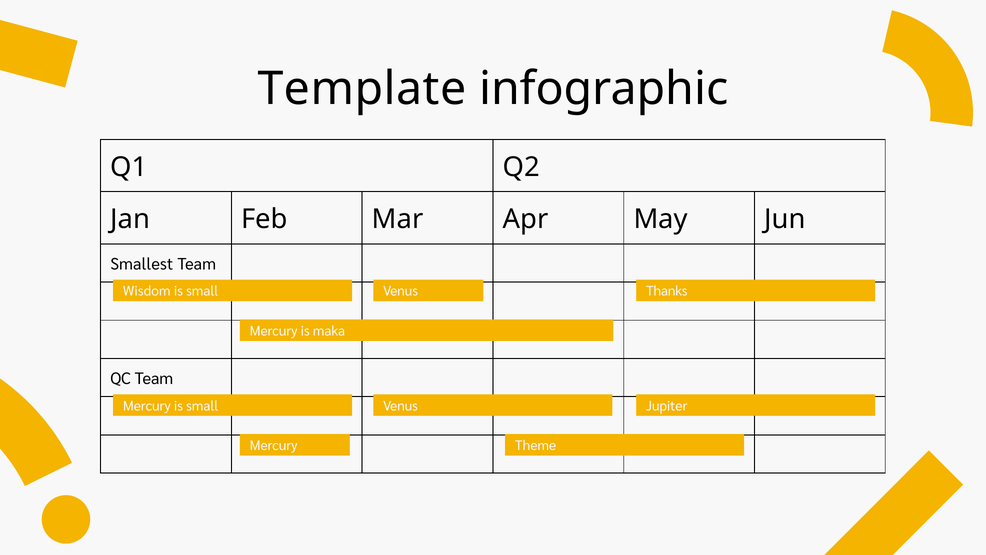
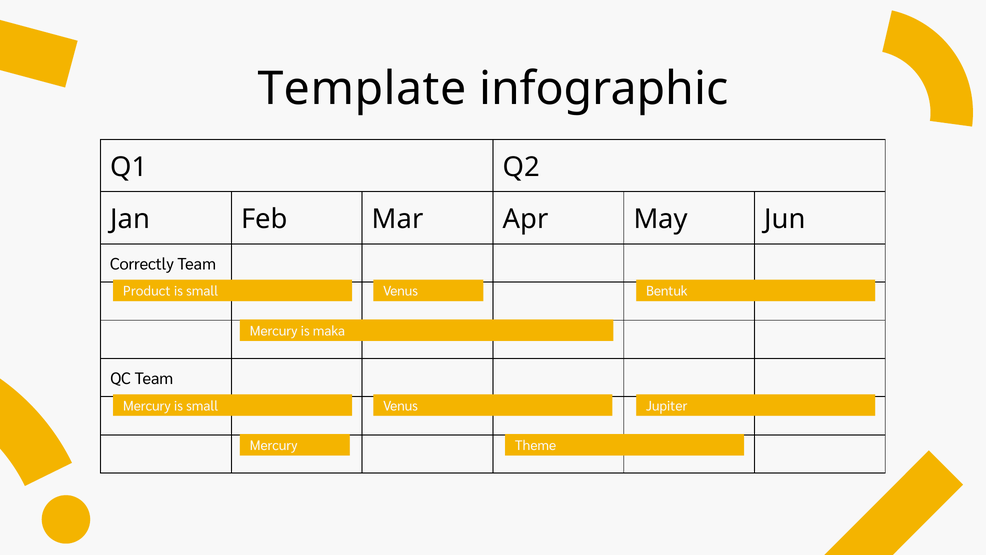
Smallest: Smallest -> Correctly (142, 264)
Wisdom: Wisdom -> Product (147, 291)
Thanks: Thanks -> Bentuk (667, 291)
